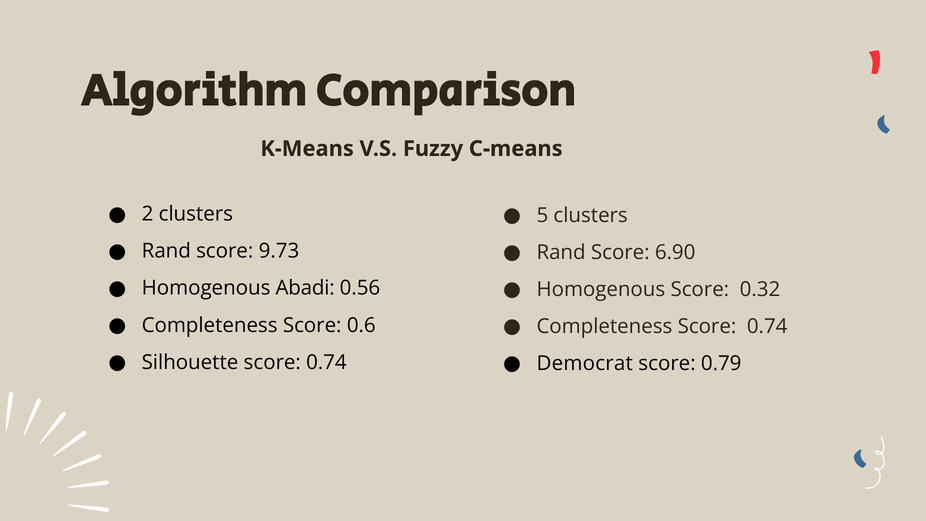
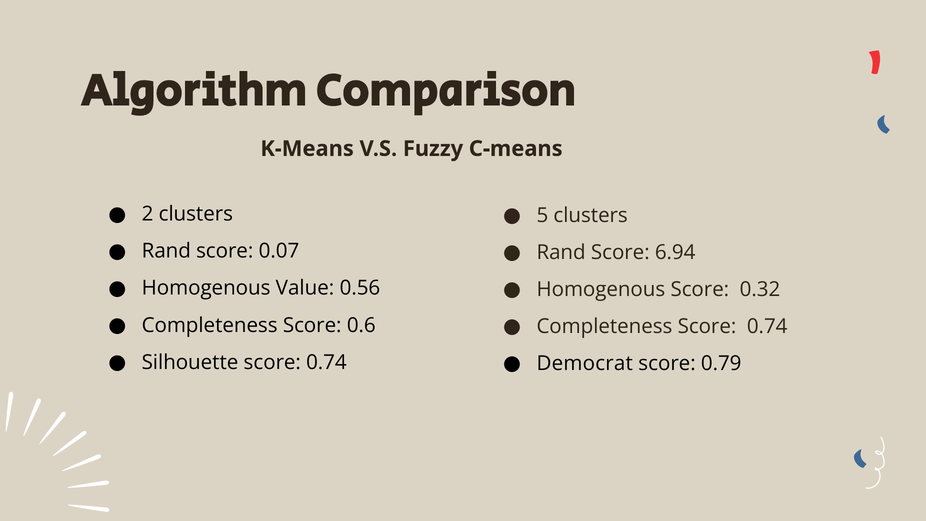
9.73: 9.73 -> 0.07 (279, 251)
6.90: 6.90 -> 6.94 (675, 252)
Abadi: Abadi -> Value (305, 288)
